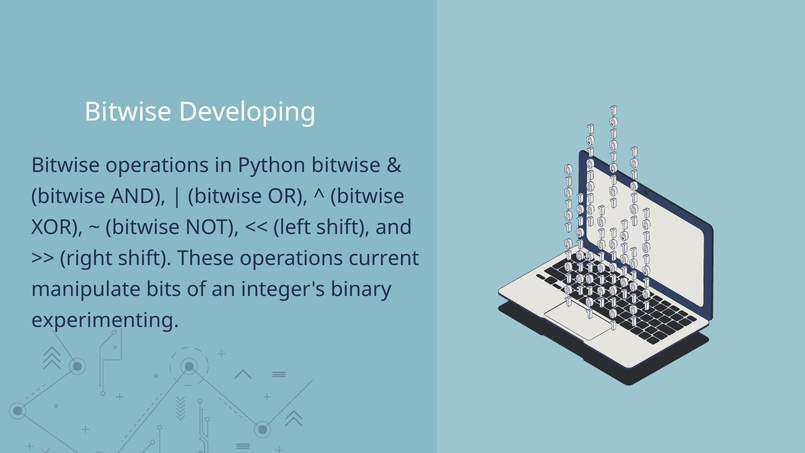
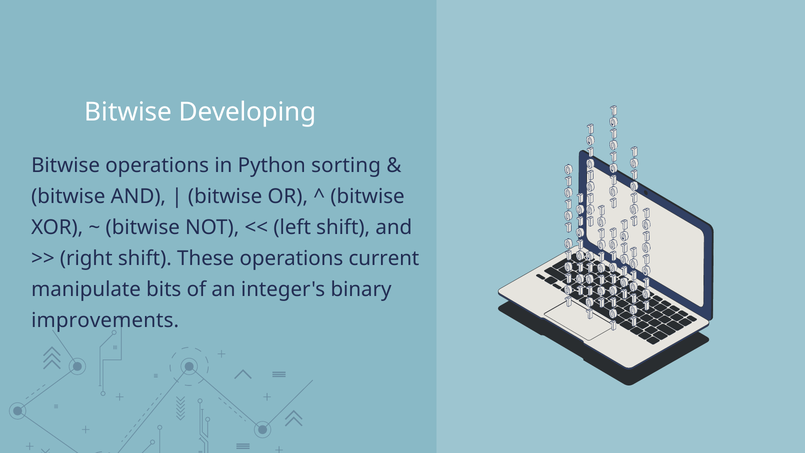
Python bitwise: bitwise -> sorting (346, 165)
experimenting: experimenting -> improvements (105, 320)
